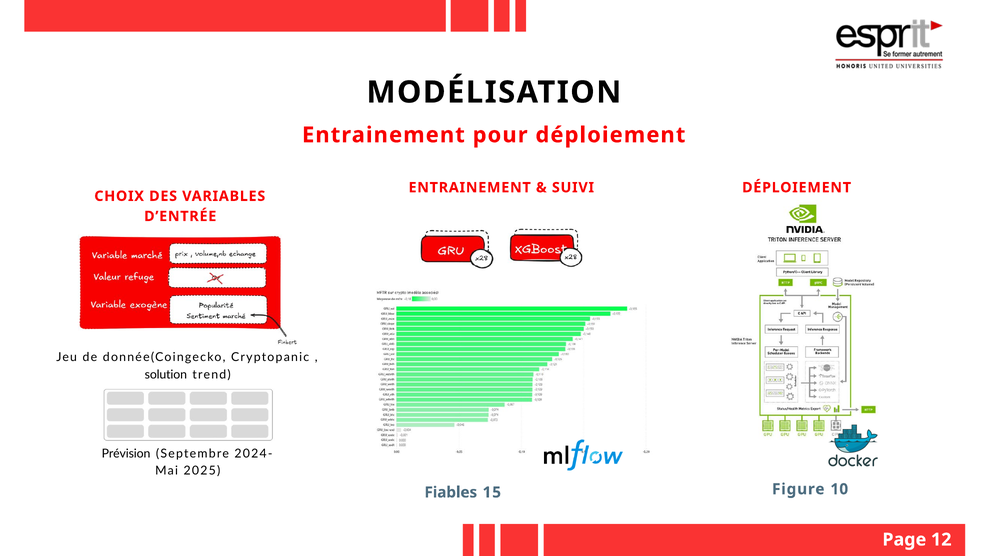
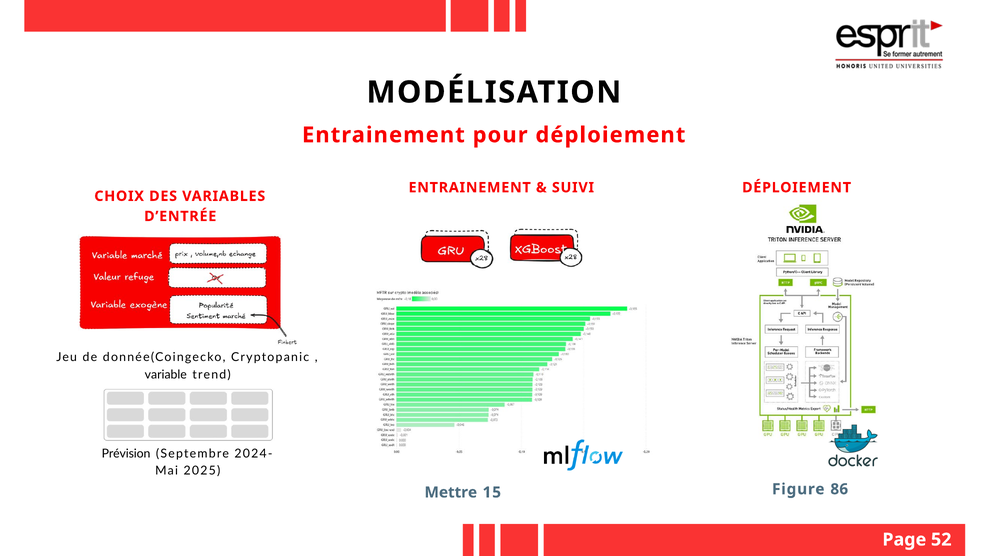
solution: solution -> variable (166, 375)
Fiables: Fiables -> Mettre (451, 492)
10: 10 -> 86 (839, 489)
12: 12 -> 52 (941, 539)
